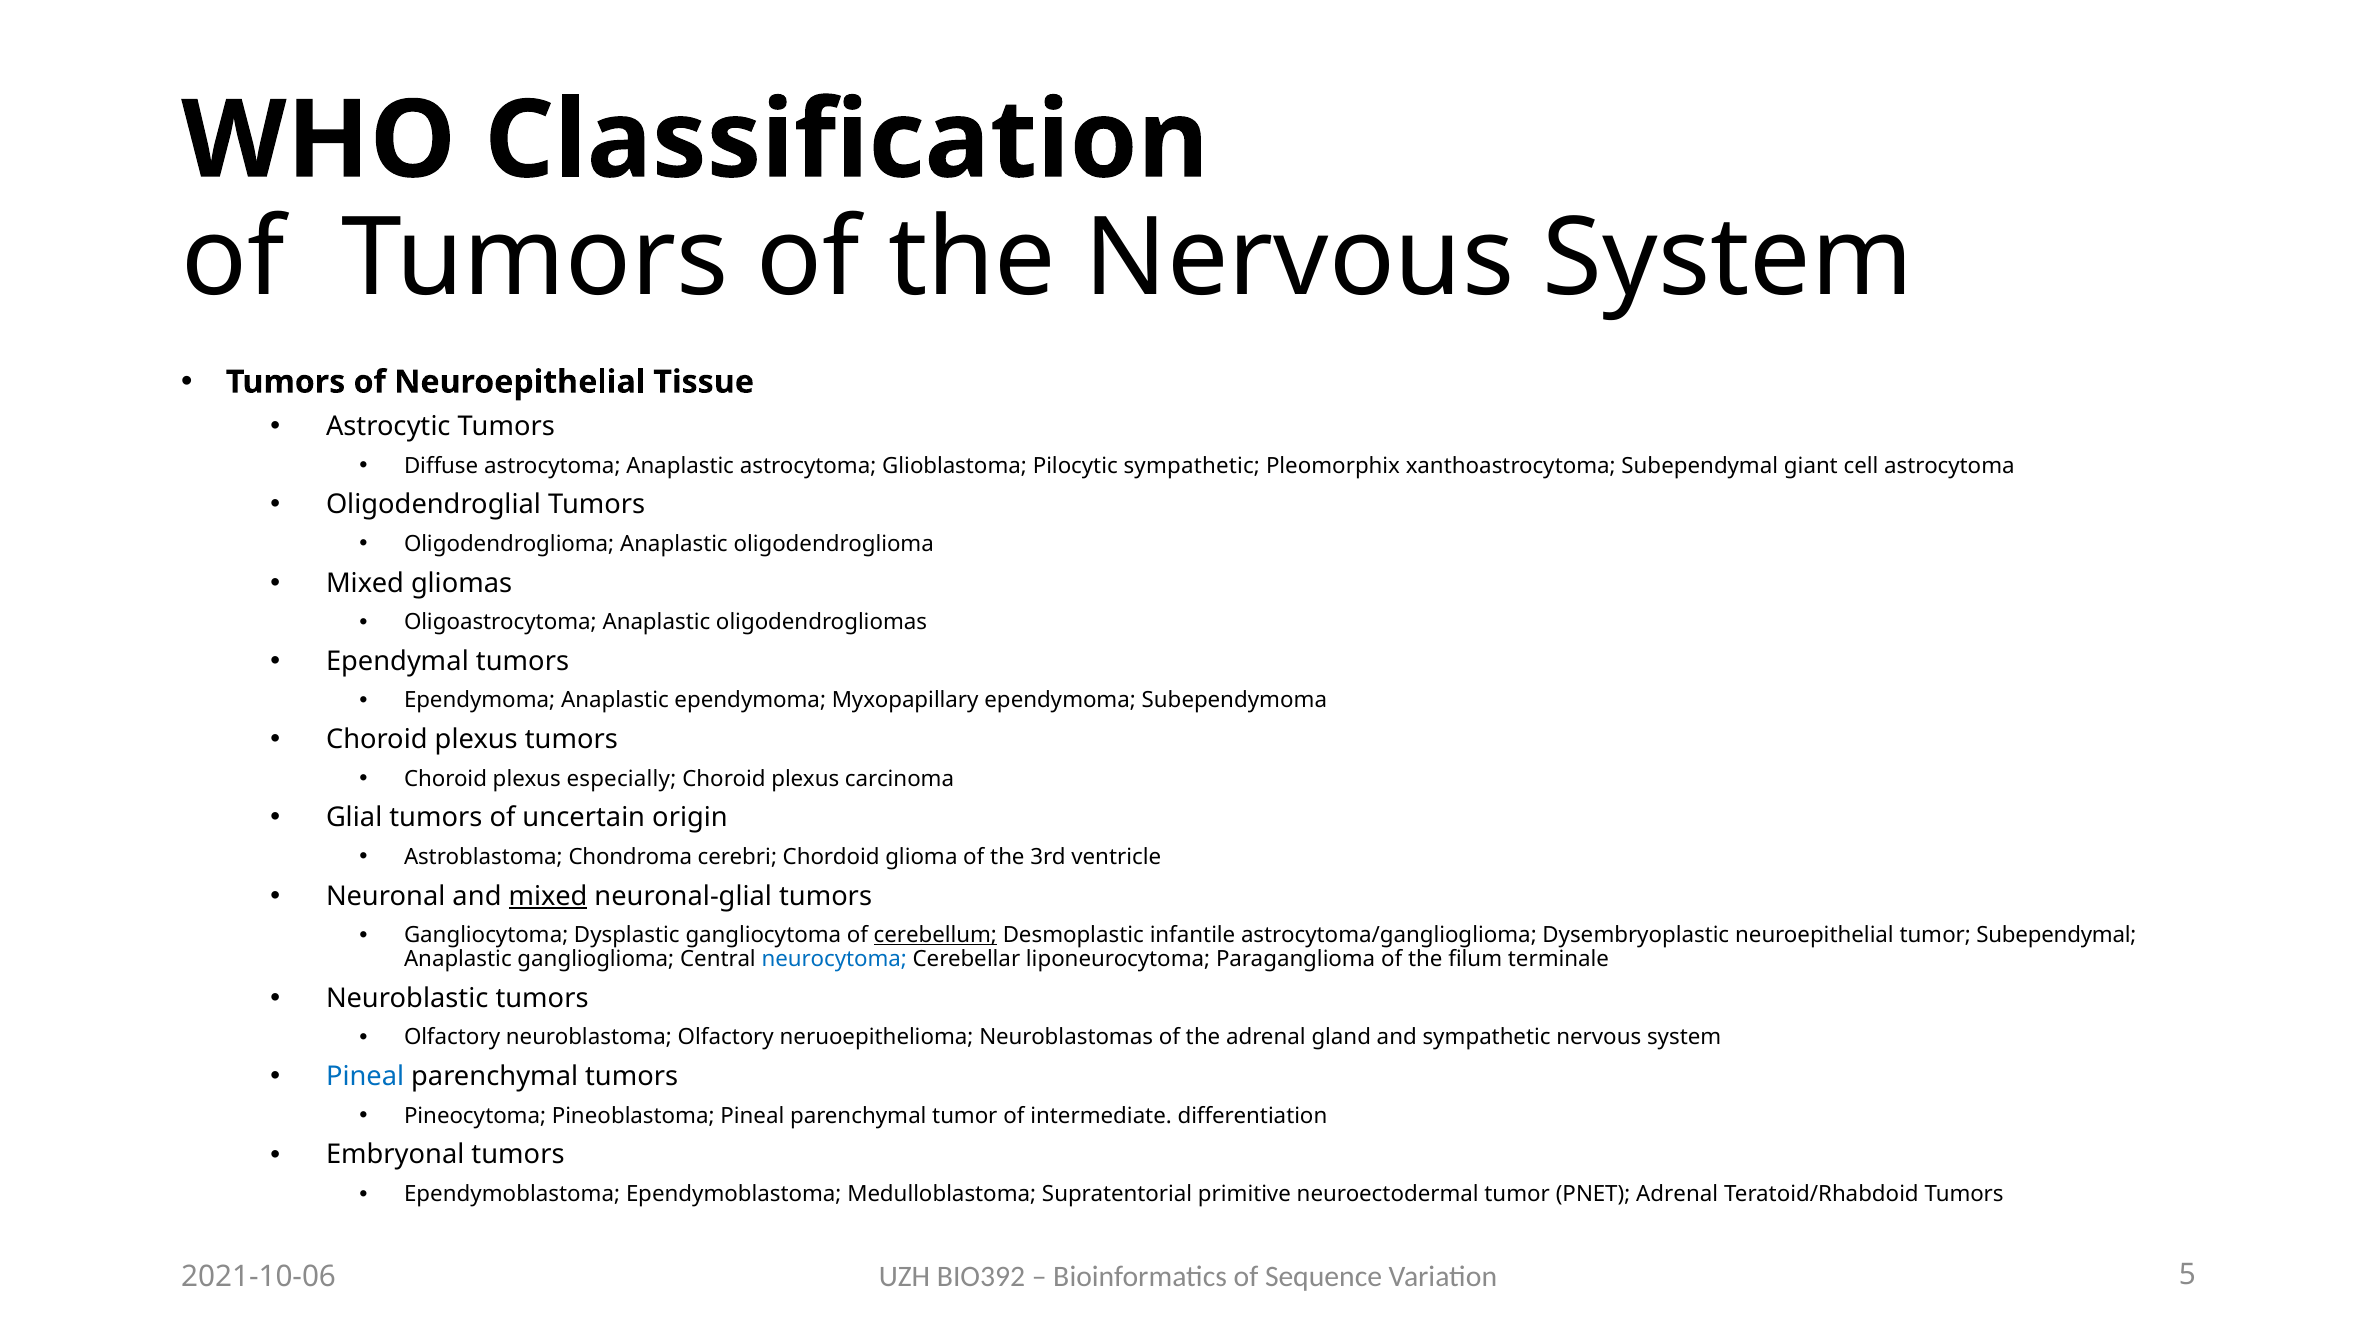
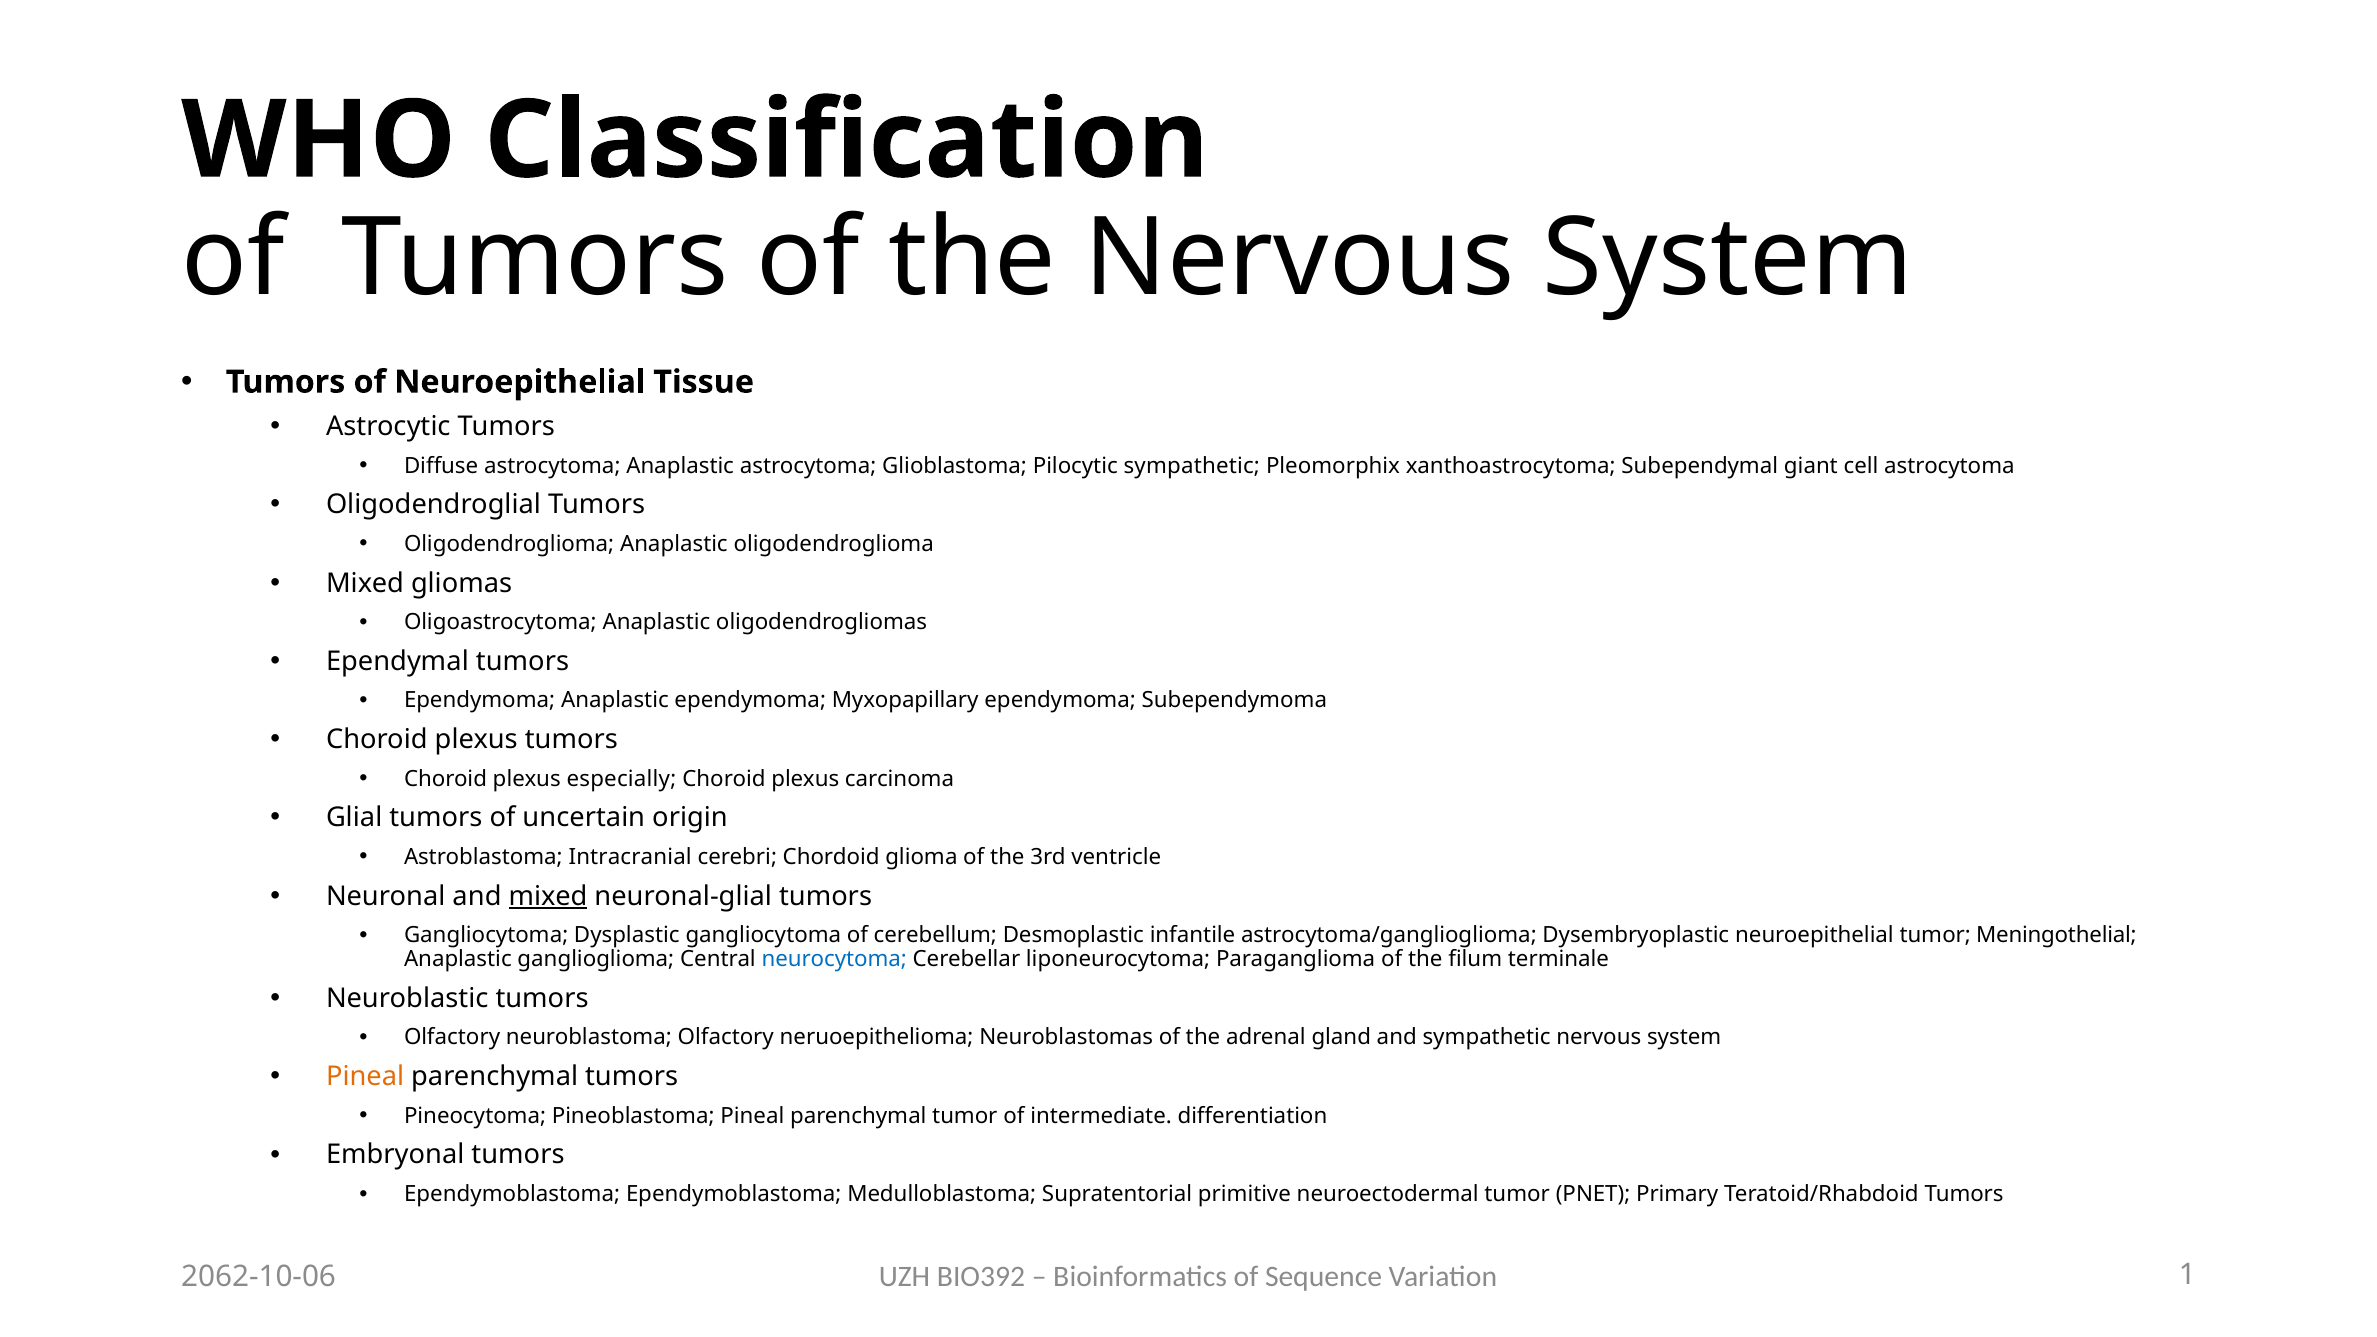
Chondroma: Chondroma -> Intracranial (630, 857)
cerebellum underline: present -> none (935, 935)
tumor Subependymal: Subependymal -> Meningothelial (2056, 935)
Pineal colour: blue -> orange (365, 1077)
PNET Adrenal: Adrenal -> Primary (1677, 1194)
5: 5 -> 1 (2187, 1274)
2021-10-06: 2021-10-06 -> 2062-10-06 (259, 1277)
